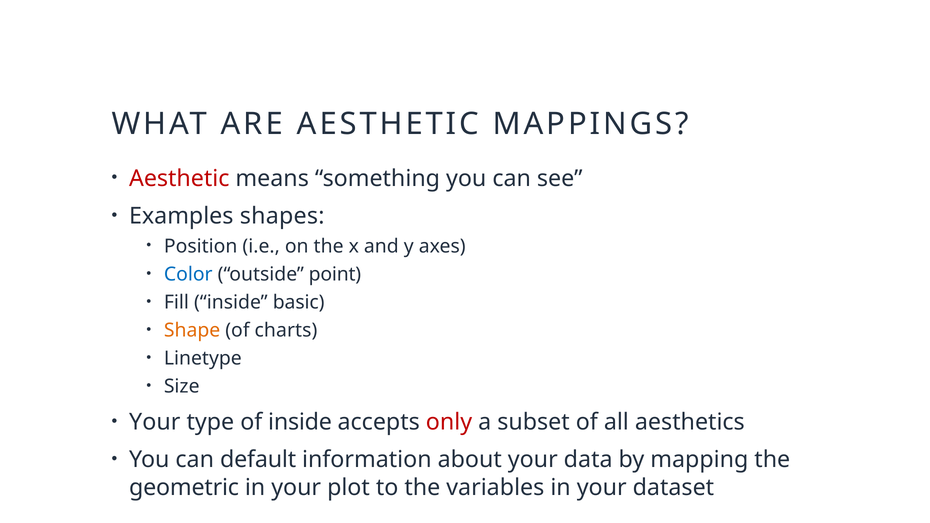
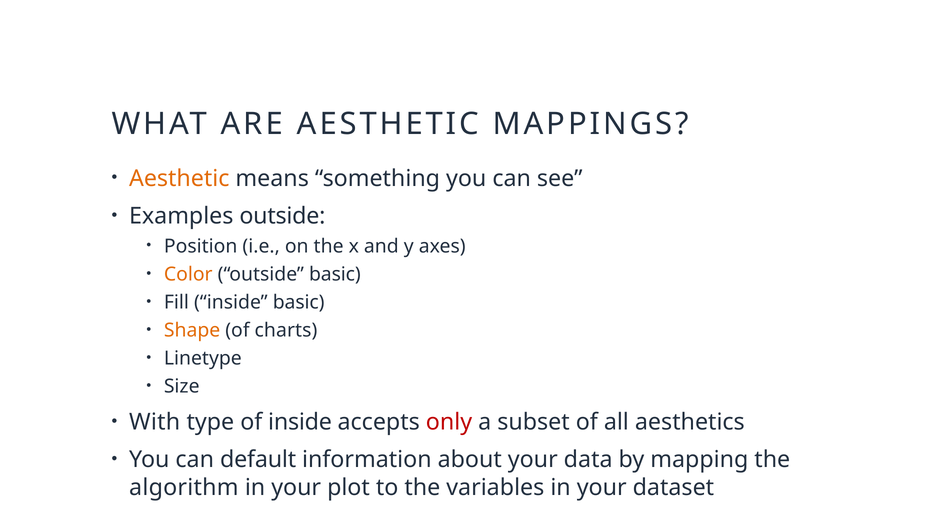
Aesthetic colour: red -> orange (179, 178)
Examples shapes: shapes -> outside (282, 216)
Color colour: blue -> orange (188, 274)
outside point: point -> basic (335, 274)
Your: Your -> With (155, 422)
geometric: geometric -> algorithm (184, 488)
